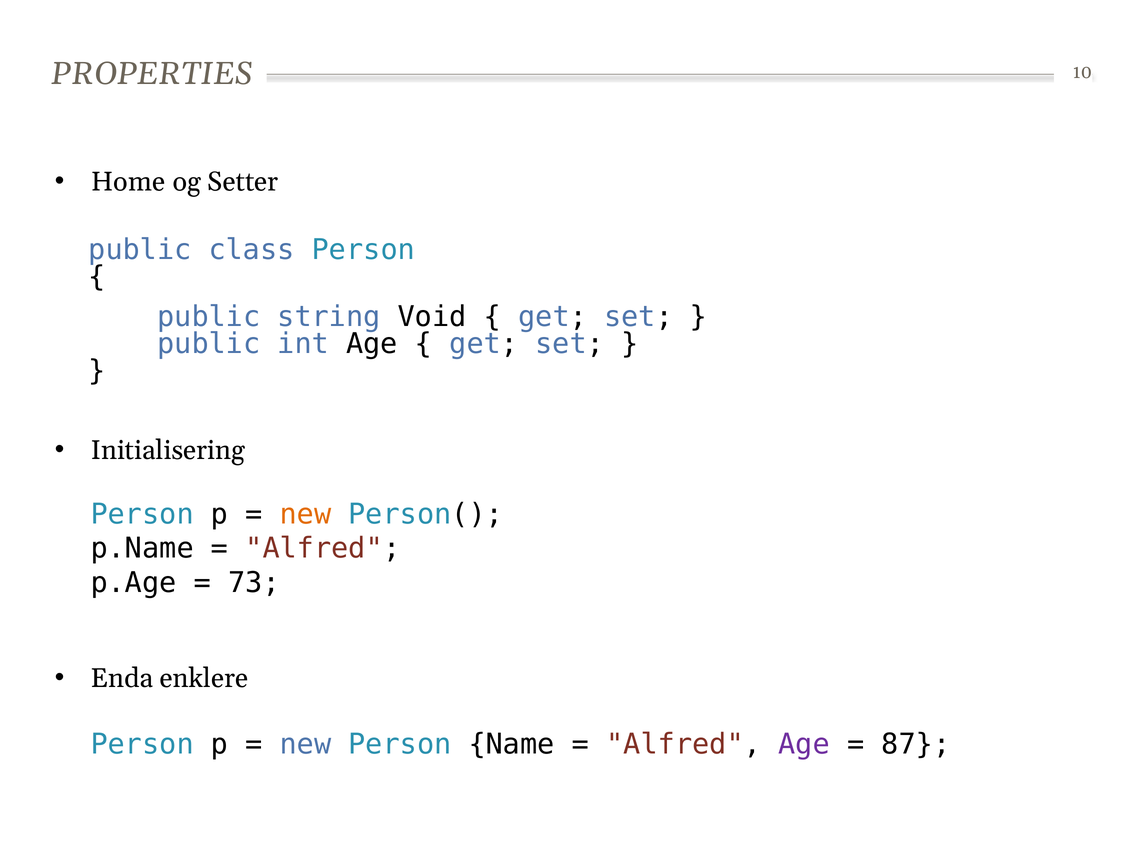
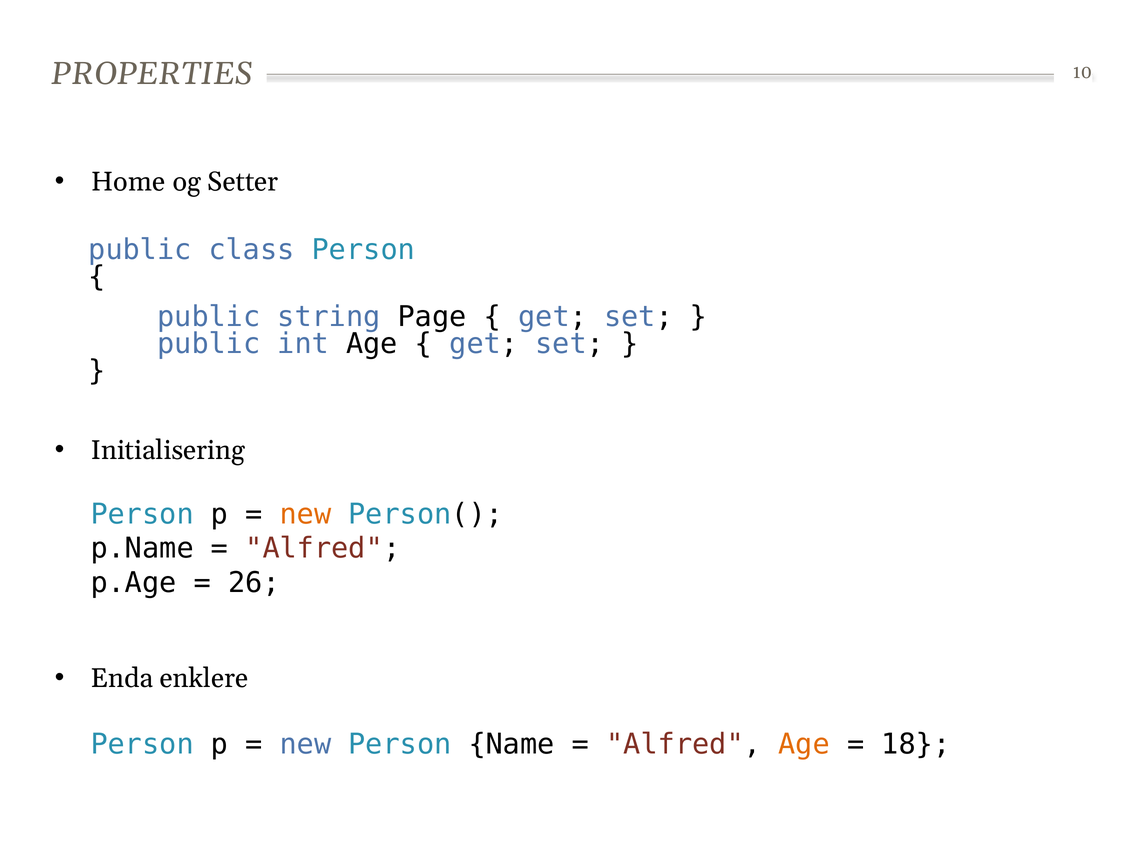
Void: Void -> Page (432, 317)
73: 73 -> 26 (254, 583)
Age colour: purple -> orange (804, 744)
87: 87 -> 18 (916, 744)
